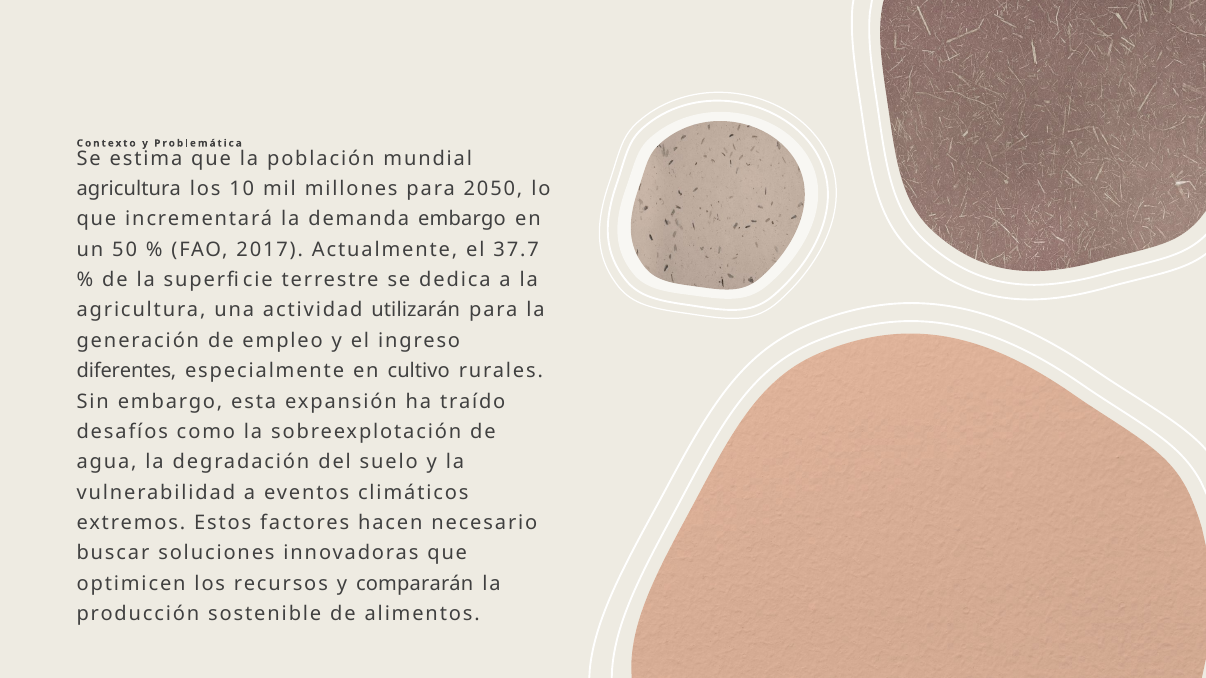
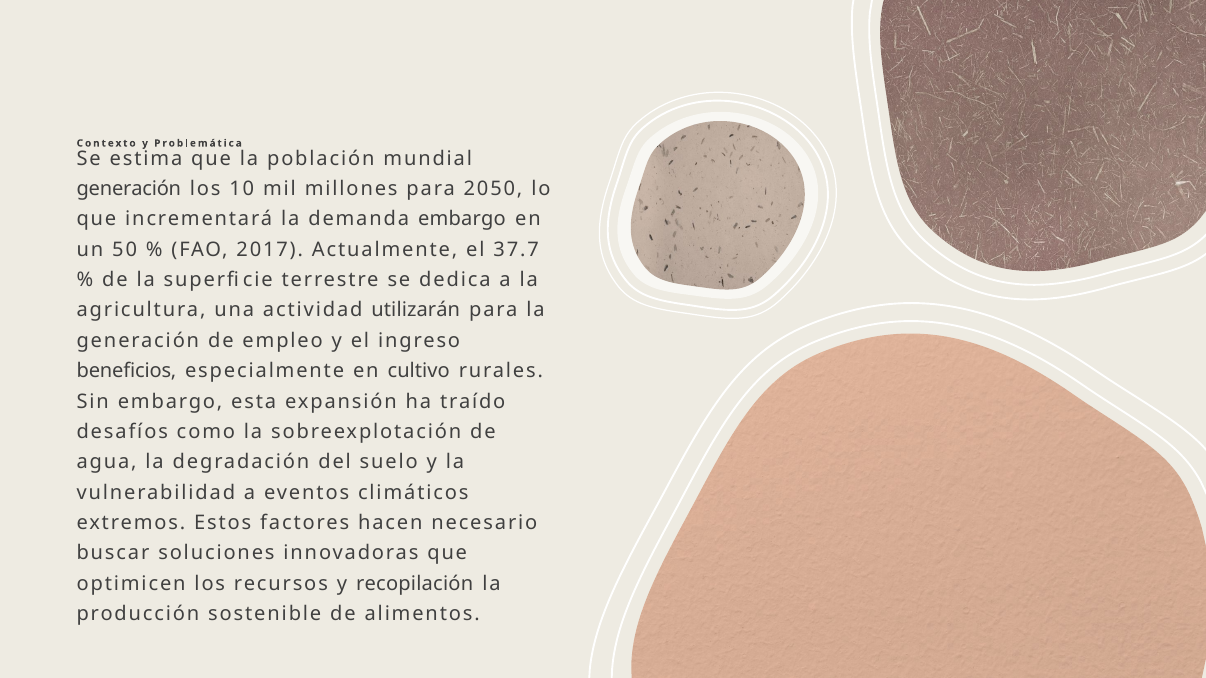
agricultura: agricultura -> generación (129, 189)
diferentes: diferentes -> beneficios (126, 371)
compararán: compararán -> recopilación (415, 584)
